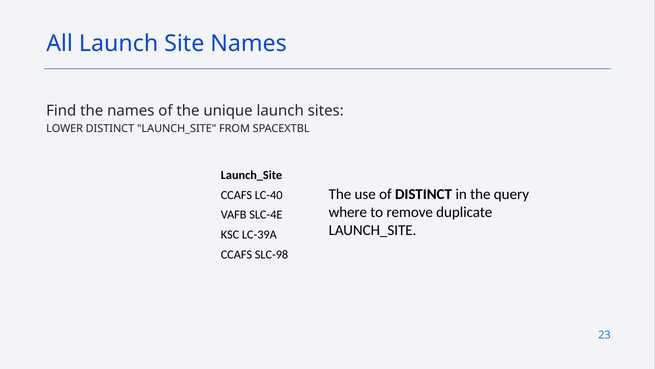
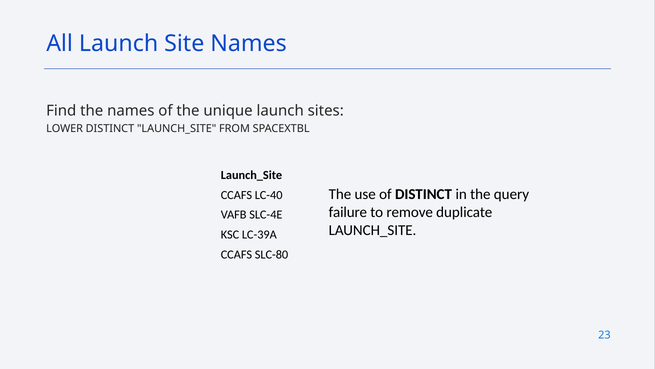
where: where -> failure (348, 212)
SLC-98: SLC-98 -> SLC-80 (272, 254)
